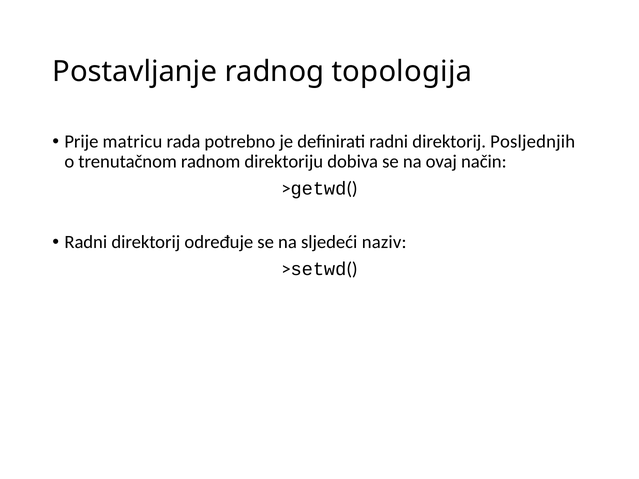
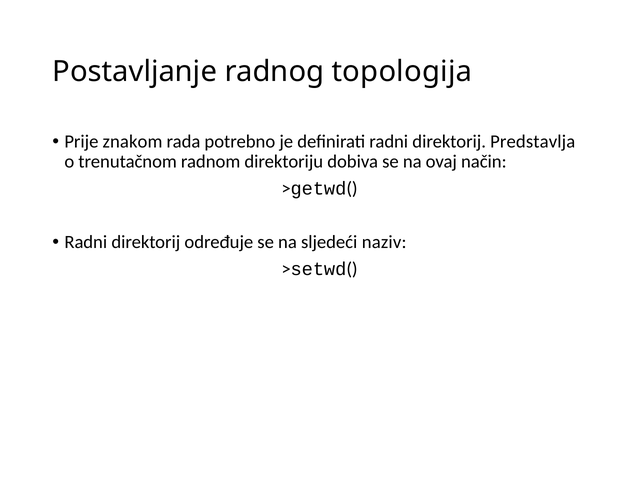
matricu: matricu -> znakom (133, 142)
Posljednjih: Posljednjih -> Predstavlja (533, 142)
